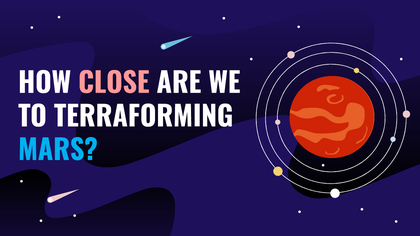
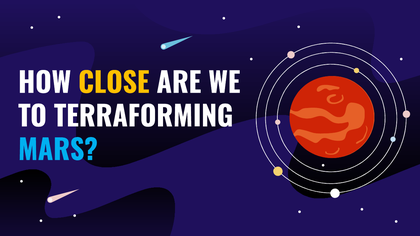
CLOSE colour: pink -> yellow (114, 84)
